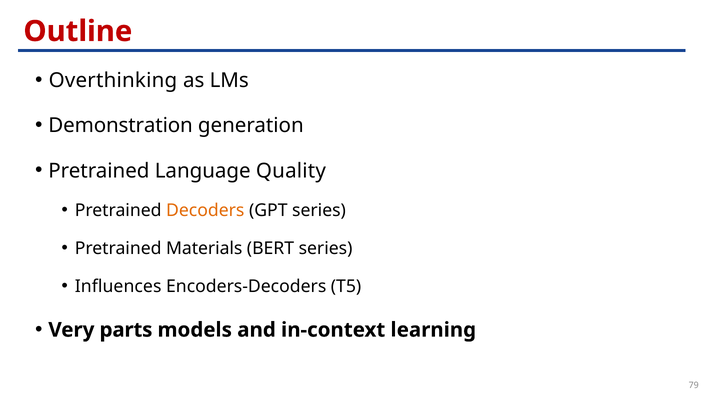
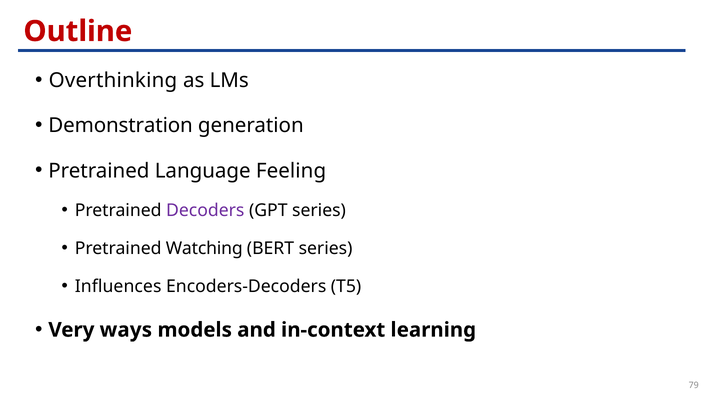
Quality: Quality -> Feeling (291, 171)
Decoders colour: orange -> purple (205, 210)
Materials: Materials -> Watching (204, 248)
parts: parts -> ways (126, 330)
